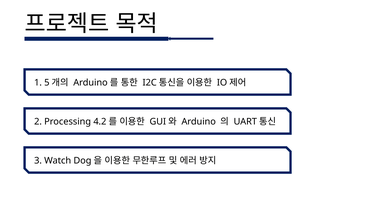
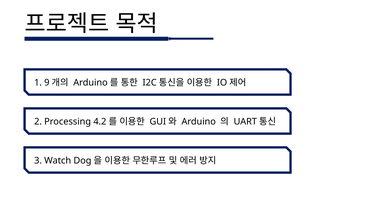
5: 5 -> 9 (47, 83)
